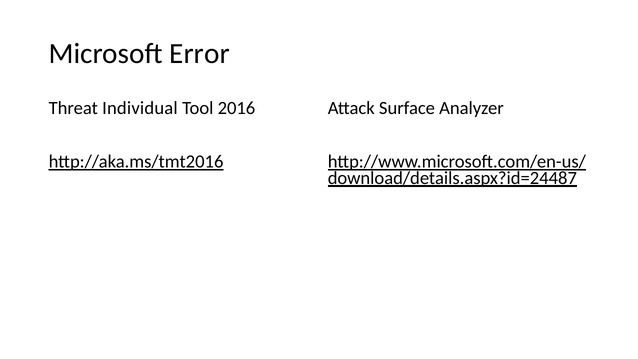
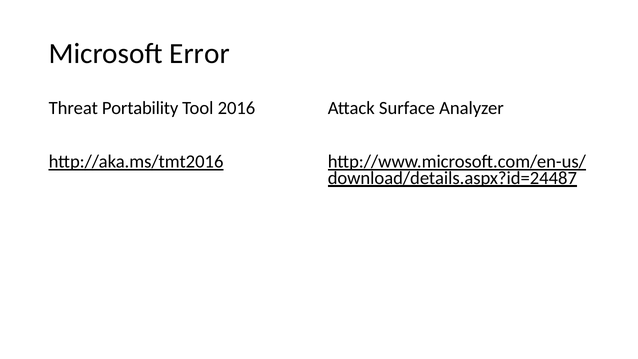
Individual: Individual -> Portability (140, 108)
